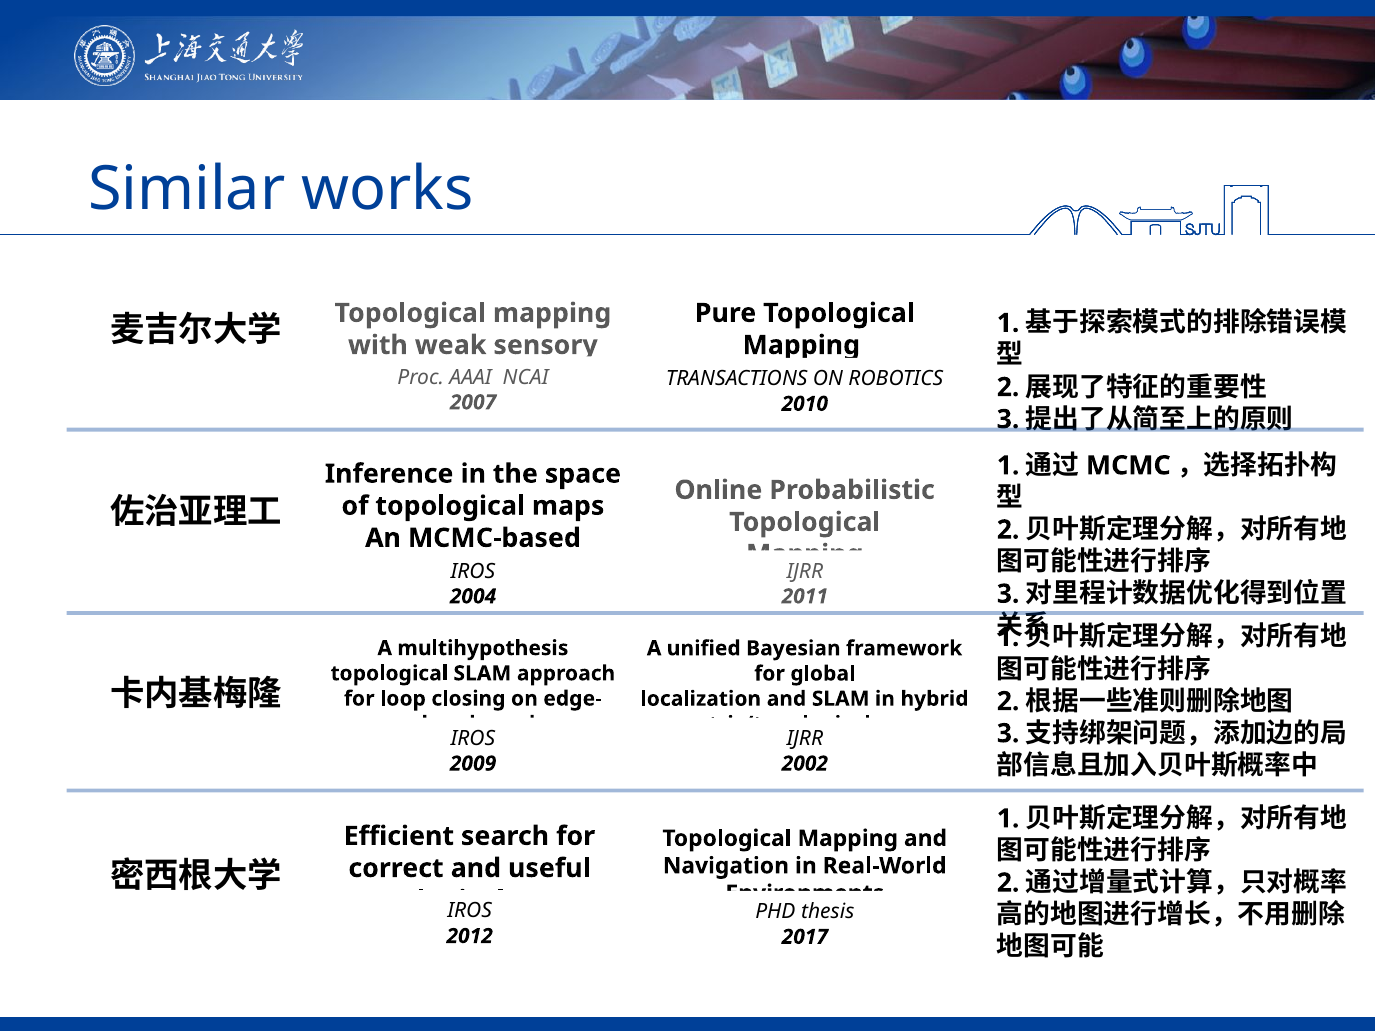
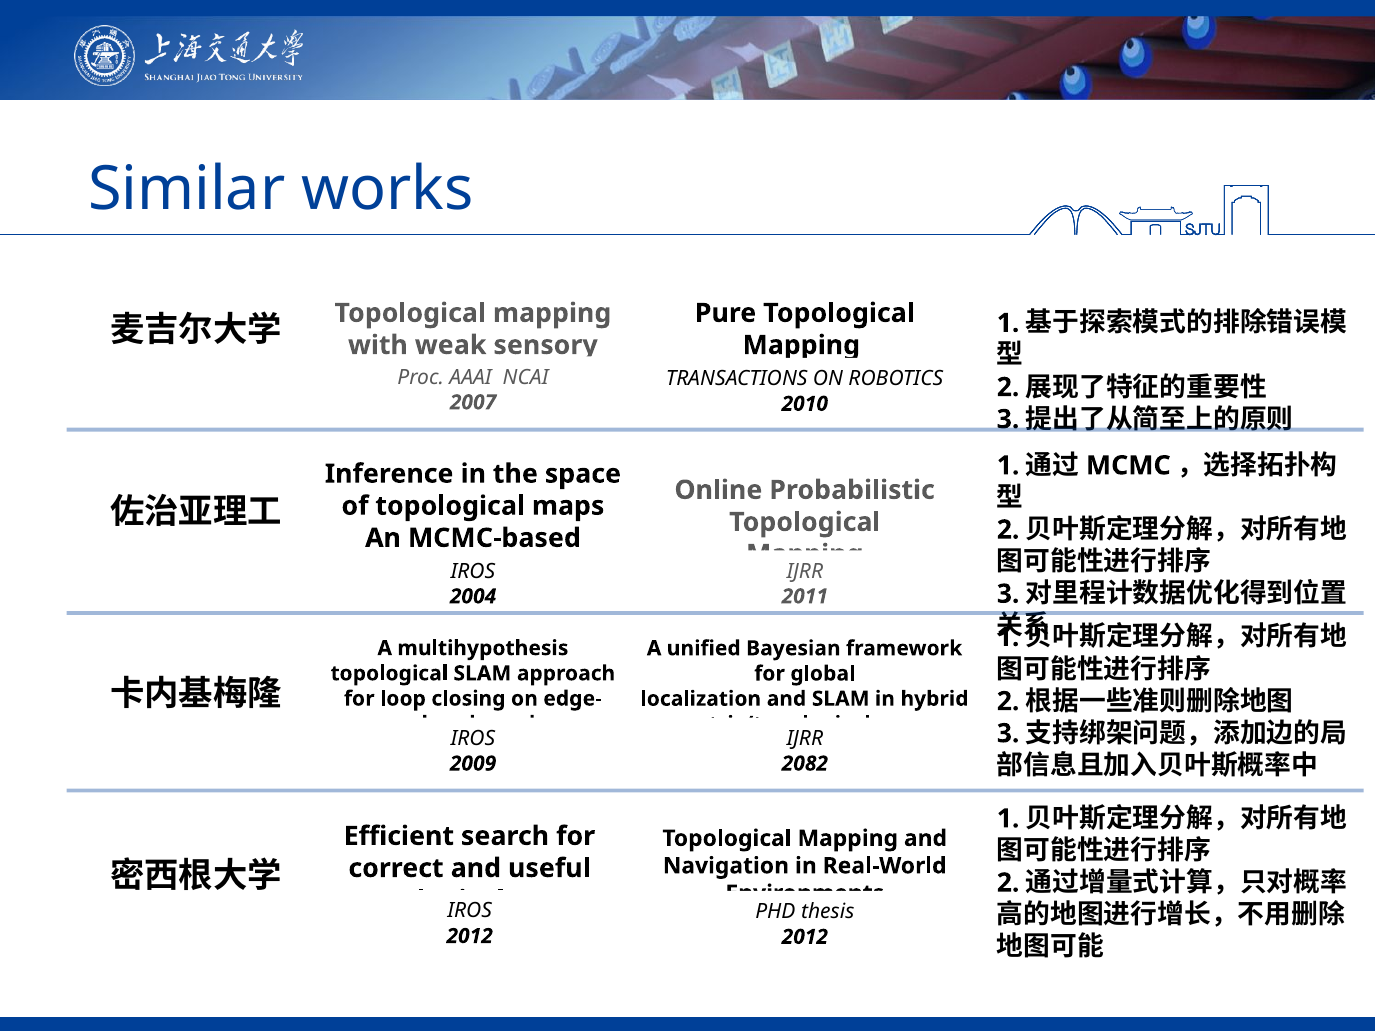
2002: 2002 -> 2082 (805, 764)
2017: 2017 -> 2012 (805, 937)
